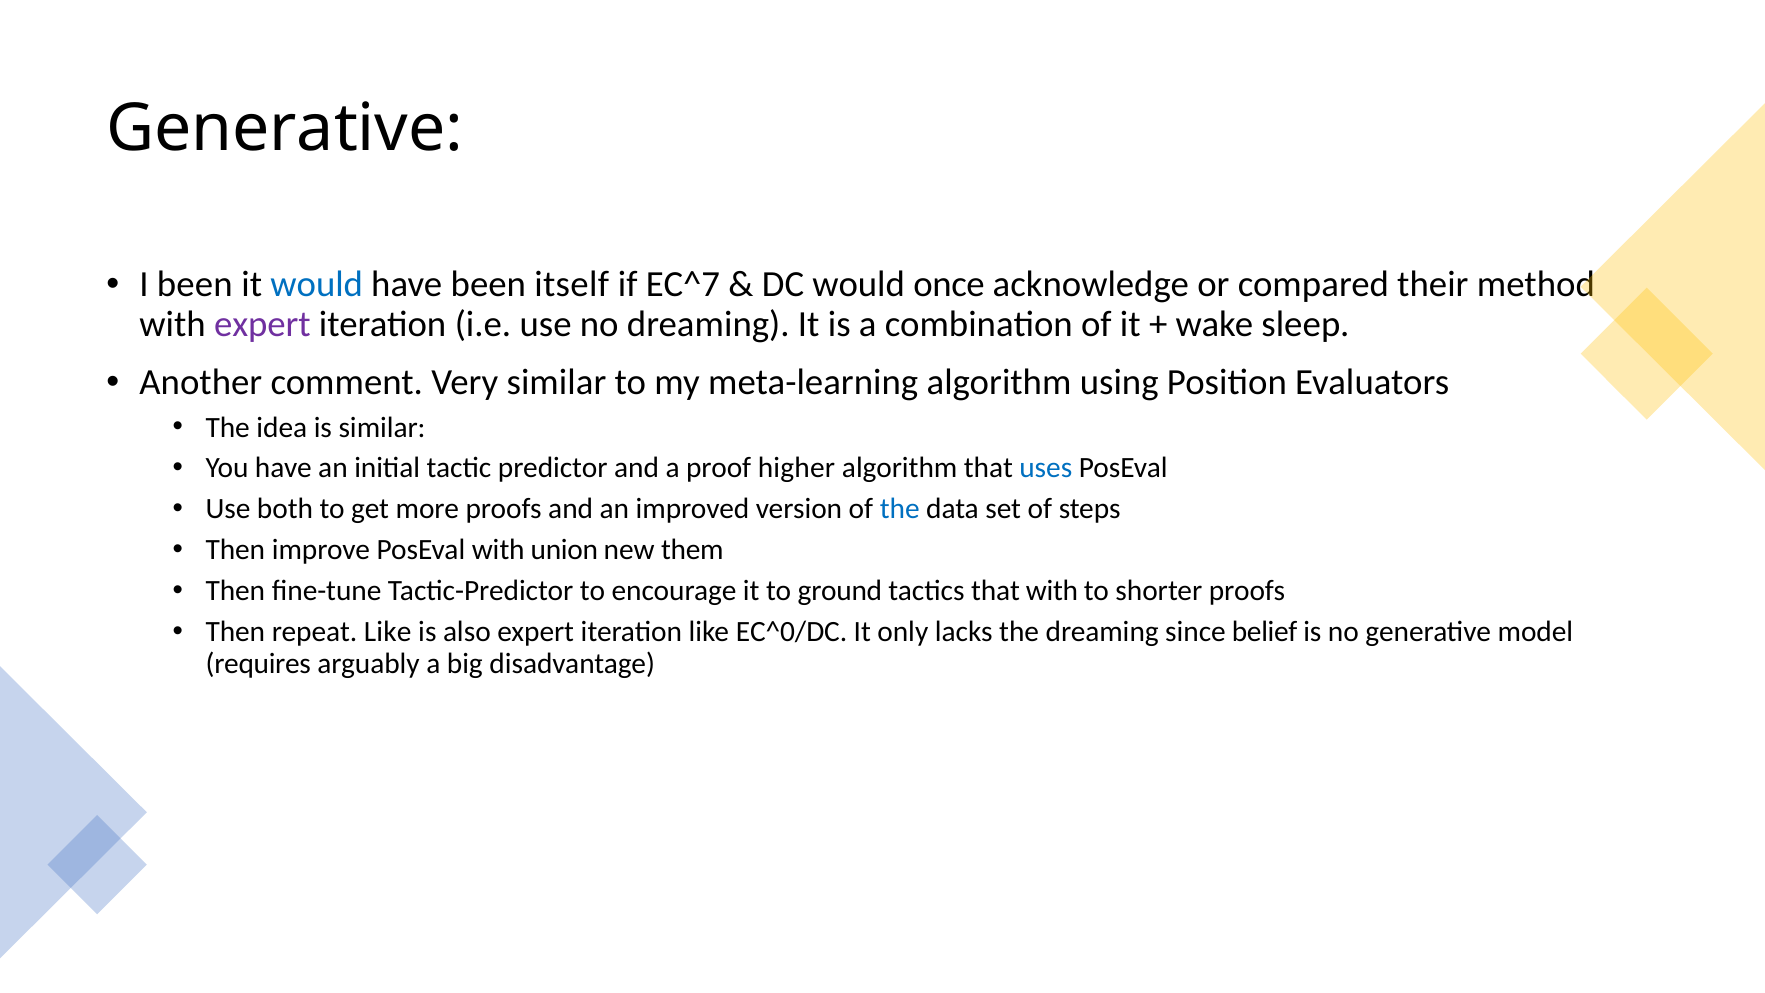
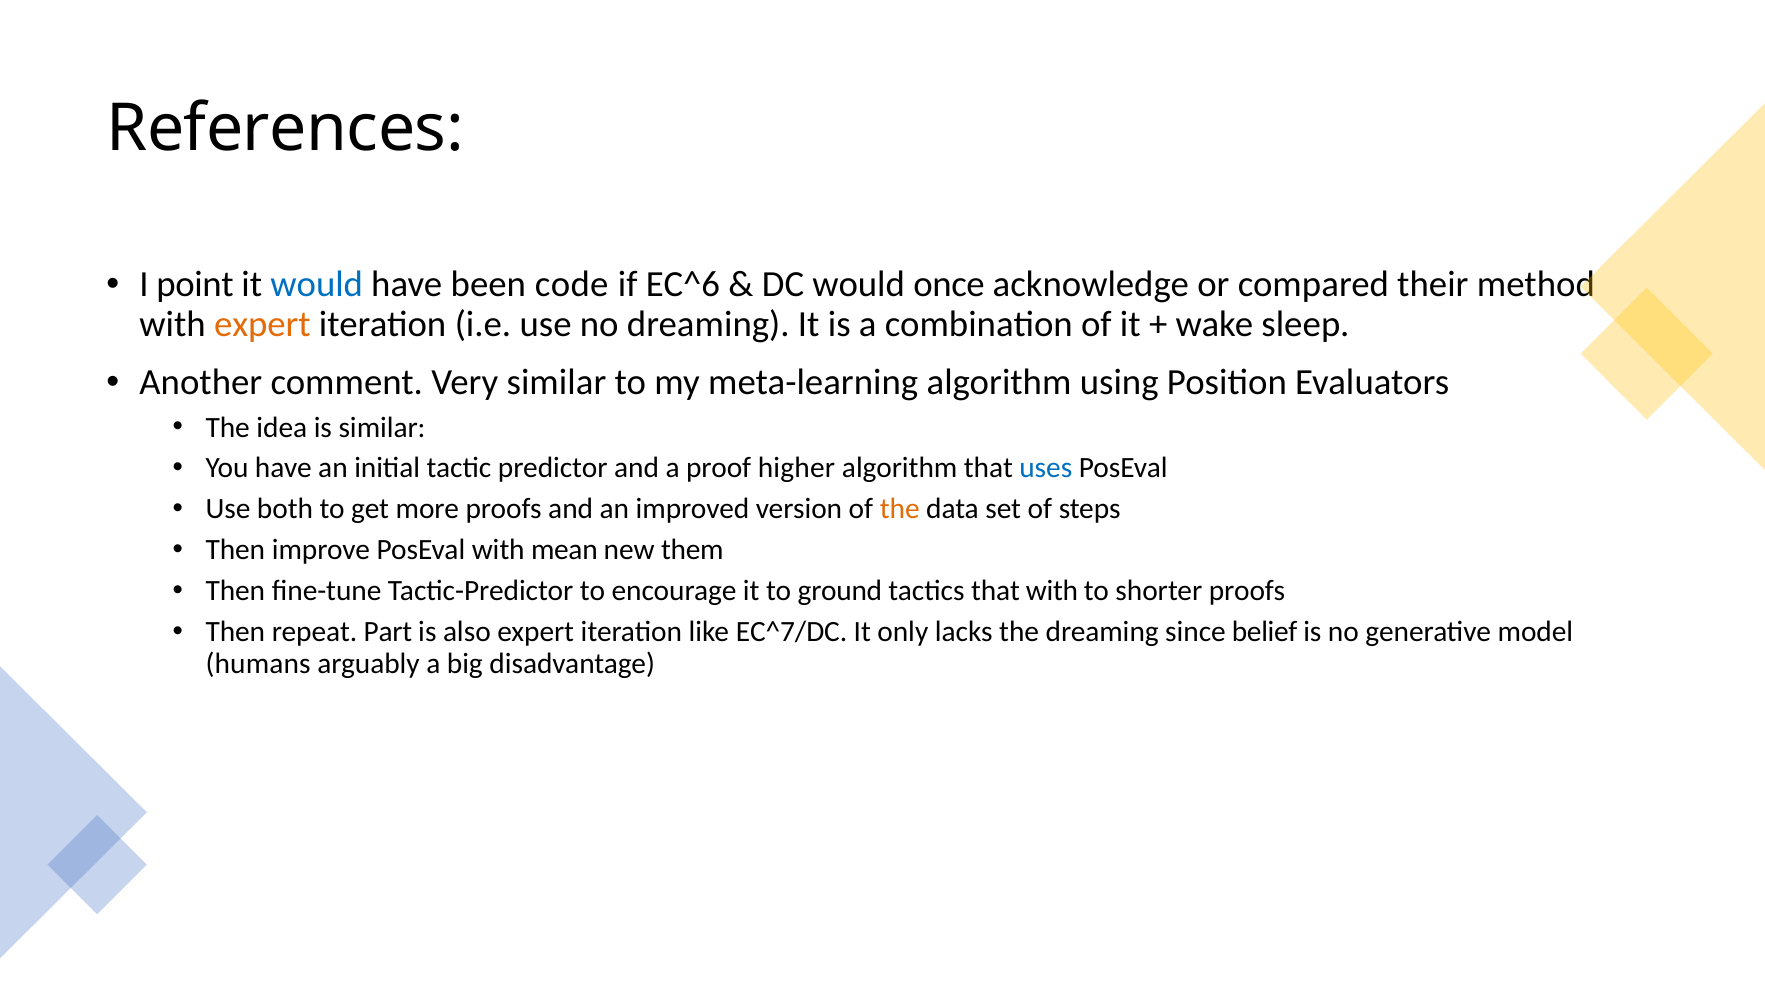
Generative: Generative -> References (285, 128)
I been: been -> point (195, 284)
itself: itself -> code (572, 284)
EC^7: EC^7 -> EC^6 (683, 284)
expert colour: purple -> orange (262, 324)
the colour: blue -> orange (900, 509)
union: union -> mean (564, 550)
repeat Like: Like -> Part (388, 632)
EC^0/DC: EC^0/DC -> EC^7/DC (792, 632)
requires: requires -> humans (258, 663)
